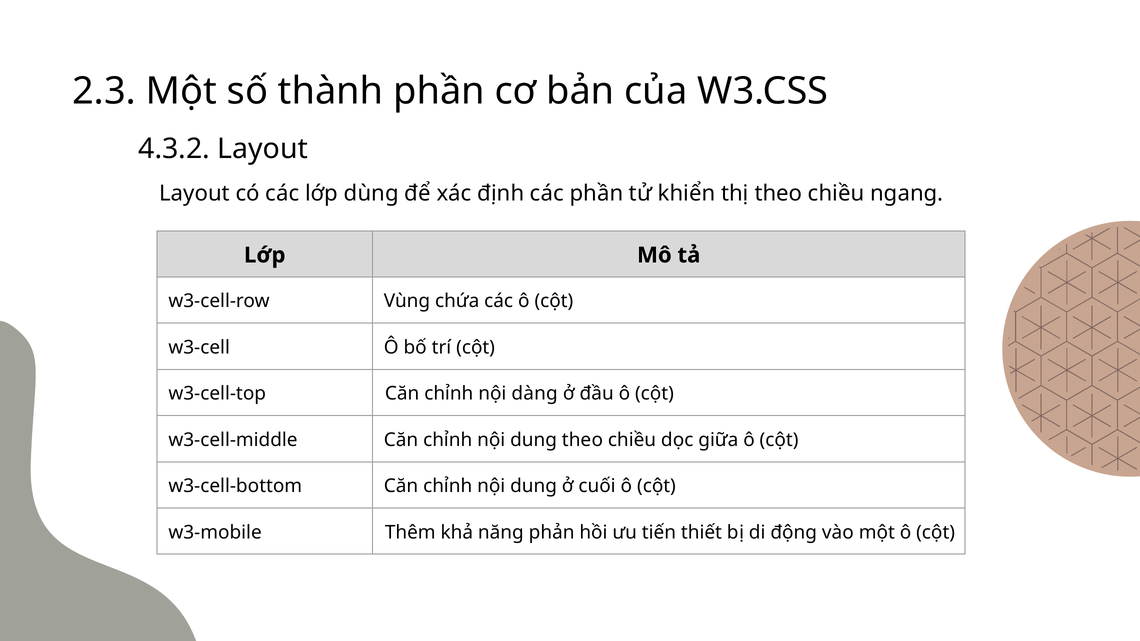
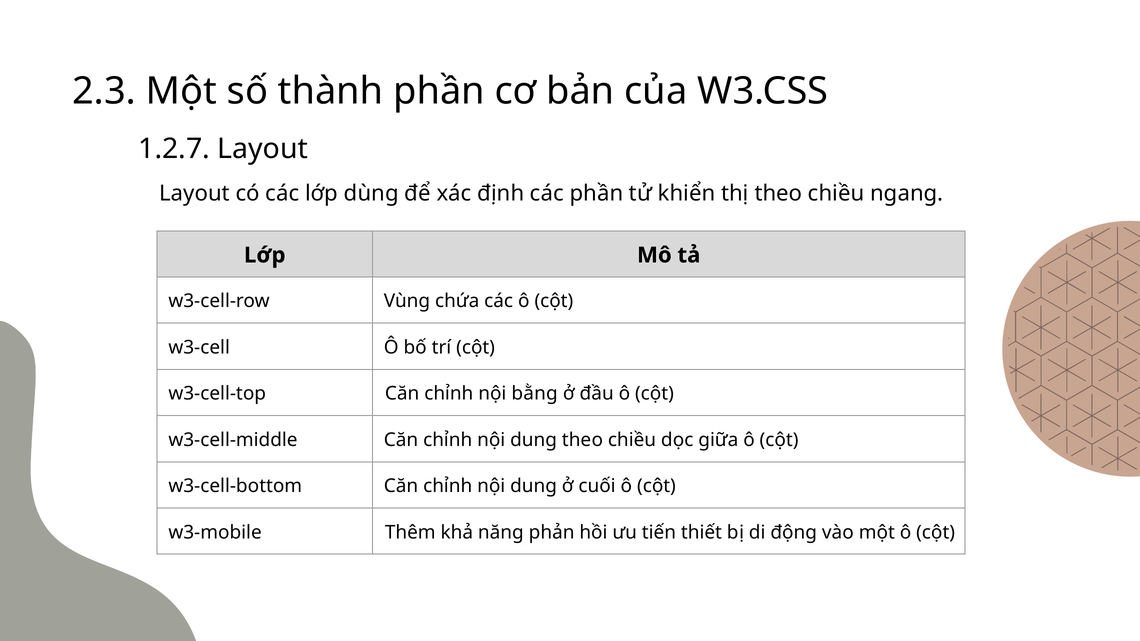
4.3.2: 4.3.2 -> 1.2.7 (174, 149)
dàng: dàng -> bằng (535, 394)
